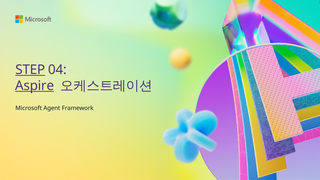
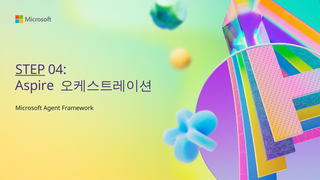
Aspire underline: present -> none (35, 86)
